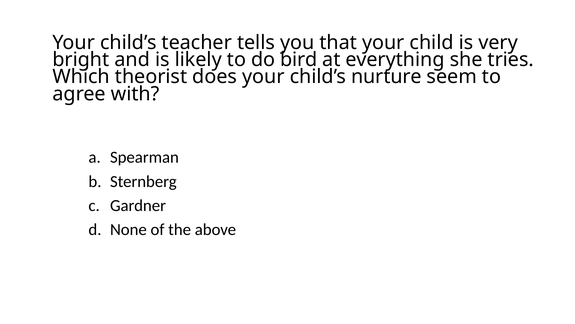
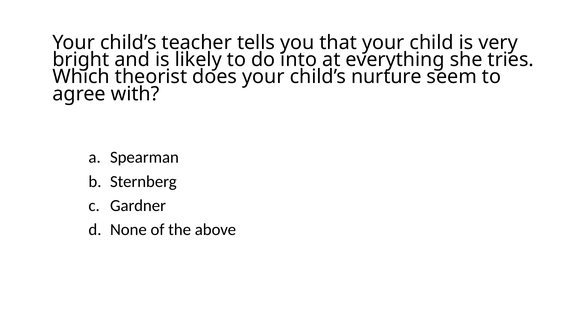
bird: bird -> into (299, 59)
